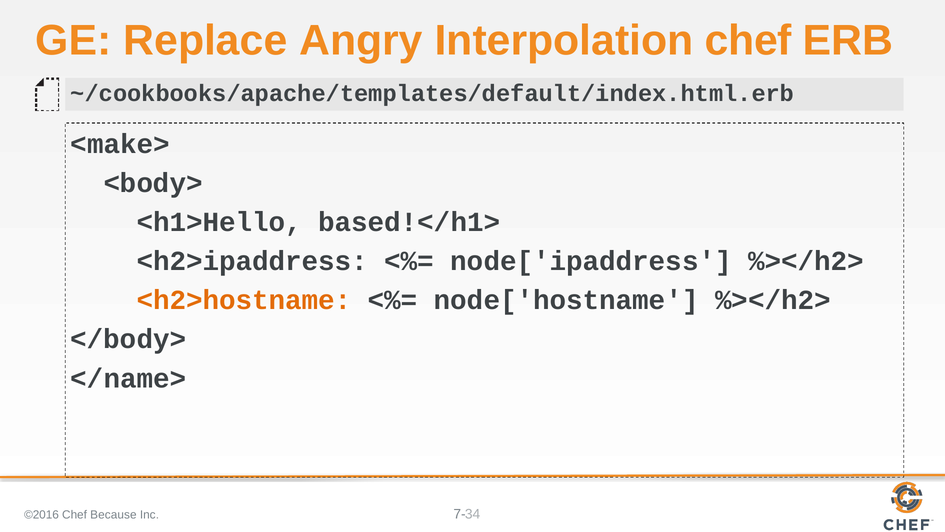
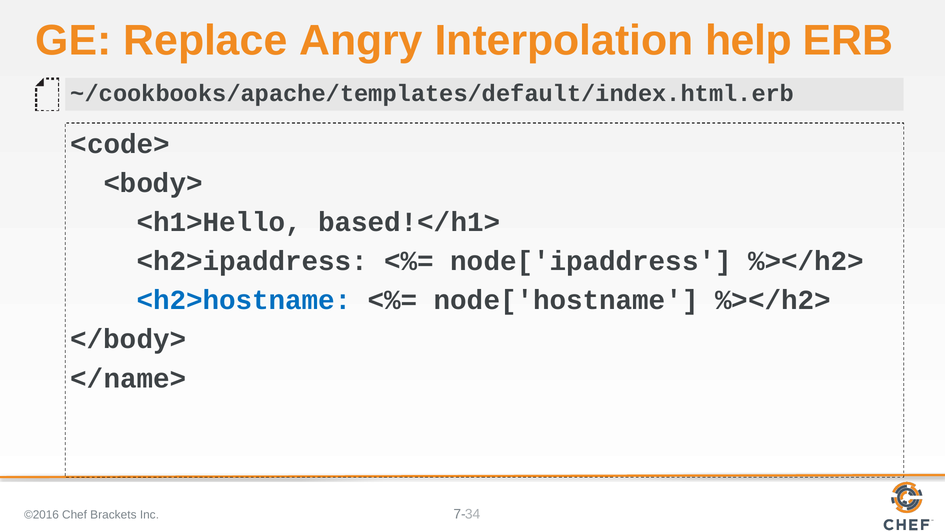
Interpolation chef: chef -> help (748, 41)
<make>: <make> -> <code> (120, 144)
<h2>hostname colour: orange -> blue (244, 300)
Because: Because -> Brackets (113, 514)
